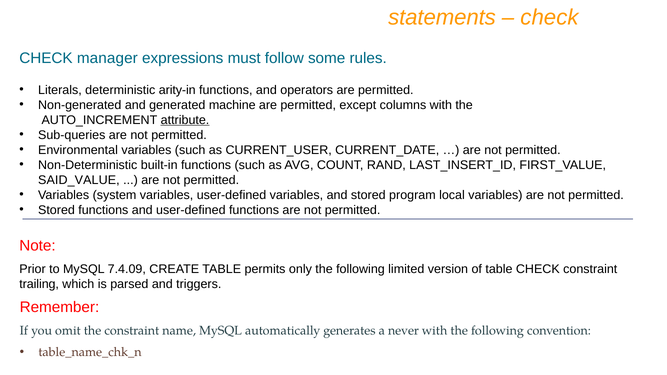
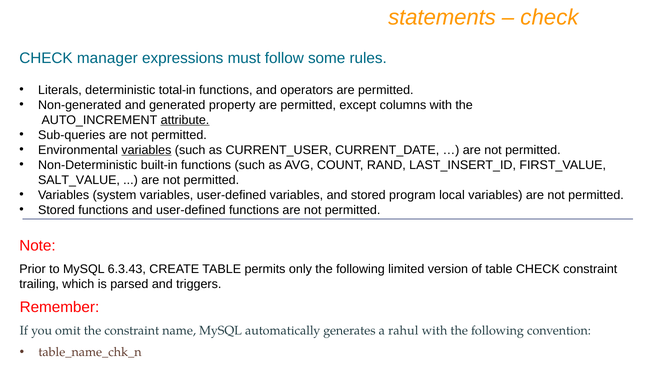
arity-in: arity-in -> total-in (177, 90)
machine: machine -> property (232, 105)
variables underline: none -> present (146, 150)
SAID_VALUE: SAID_VALUE -> SALT_VALUE (79, 180)
7.4.09: 7.4.09 -> 6.3.43 (127, 269)
never: never -> rahul (403, 331)
